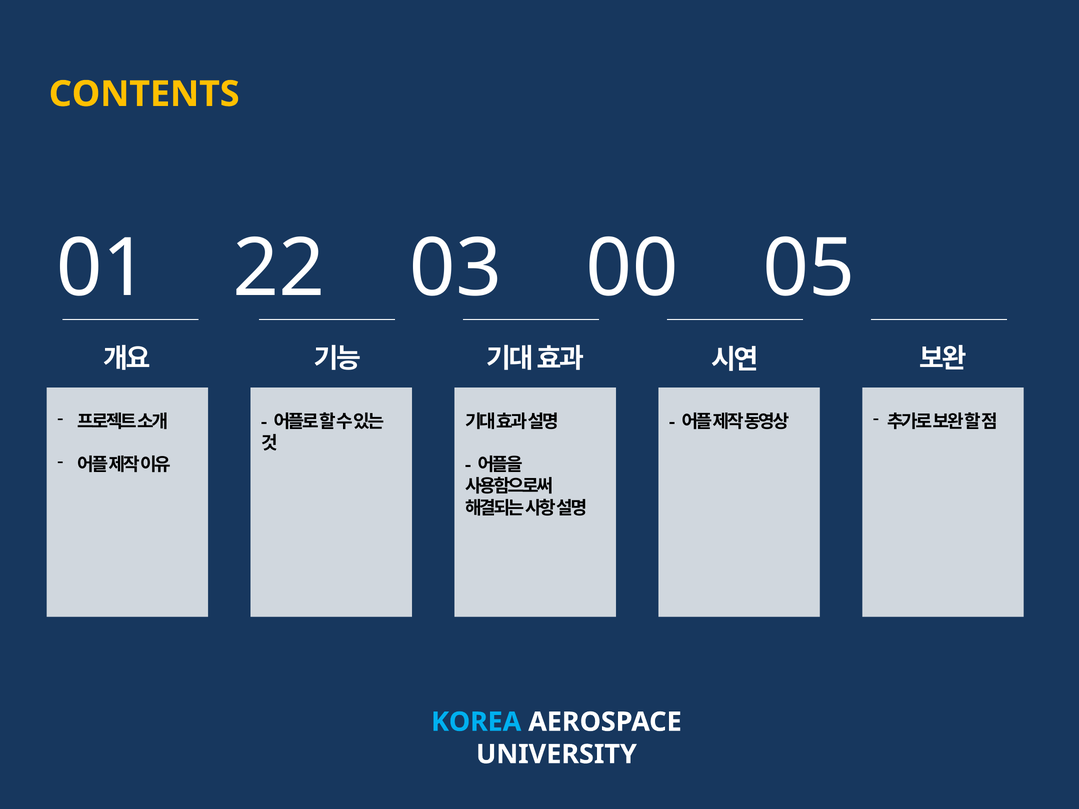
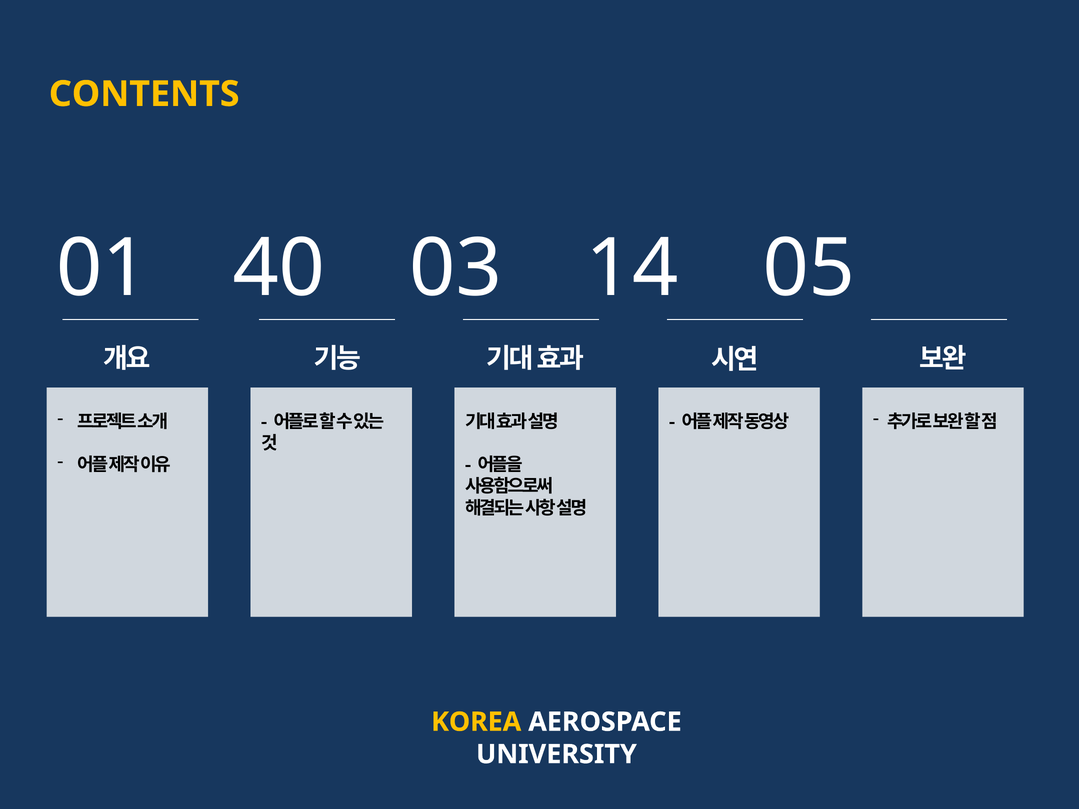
22: 22 -> 40 (279, 269)
00: 00 -> 14 (632, 269)
KOREA colour: light blue -> yellow (476, 722)
